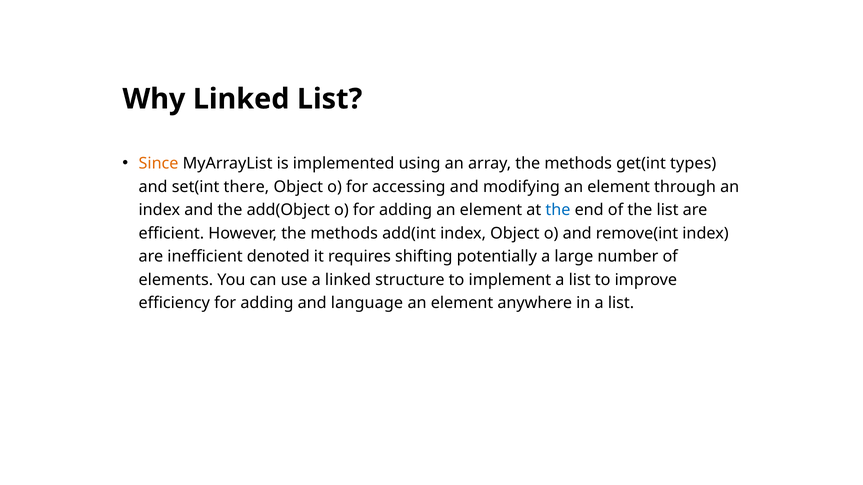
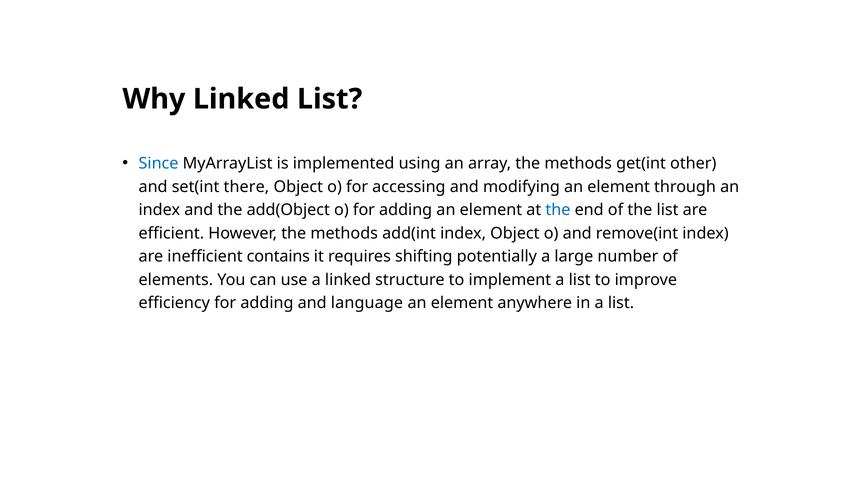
Since colour: orange -> blue (159, 164)
types: types -> other (693, 164)
denoted: denoted -> contains (278, 257)
